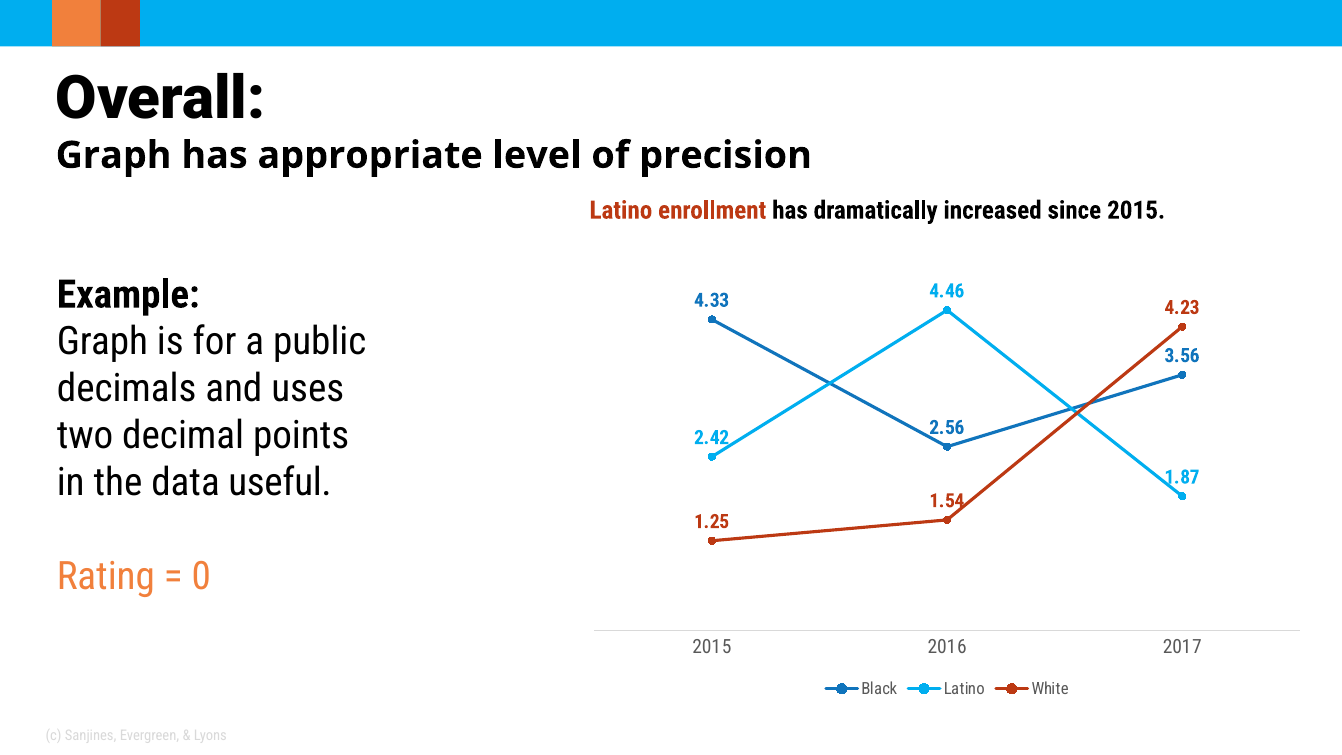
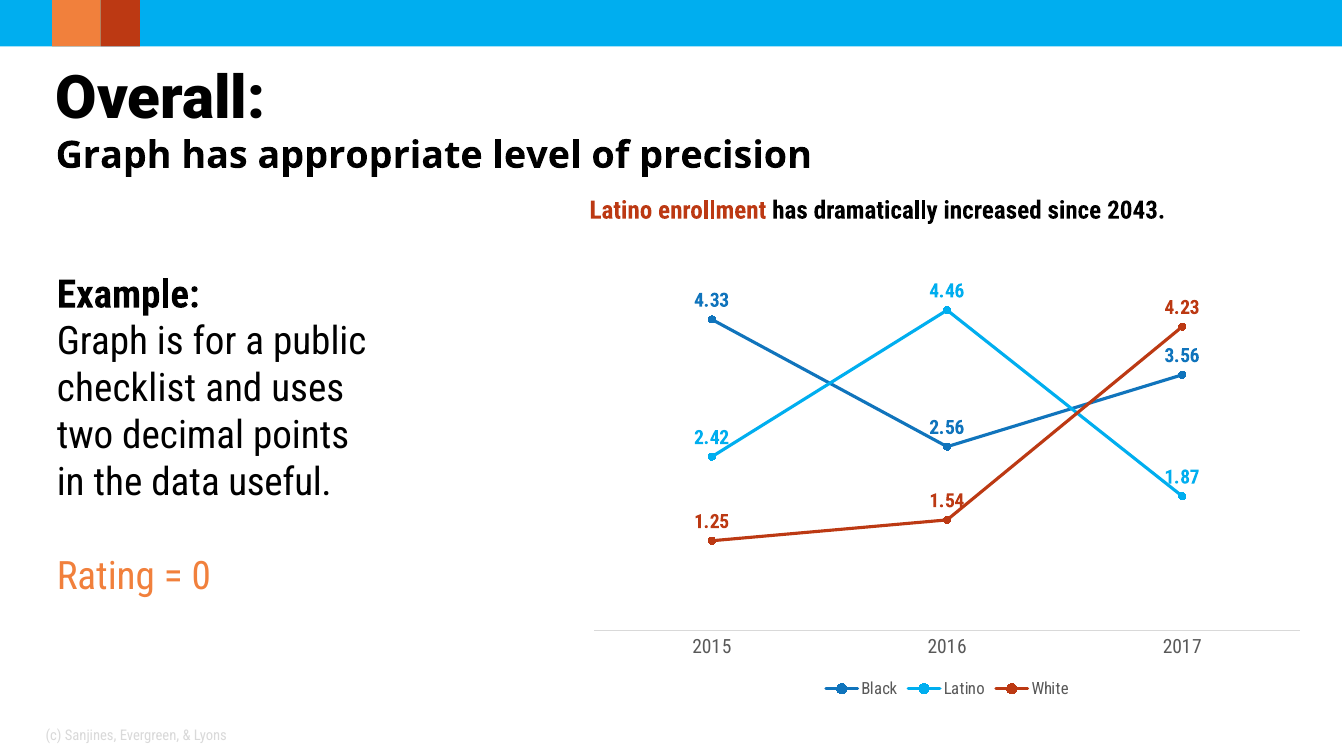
since 2015: 2015 -> 2043 (1136, 210)
decimals: decimals -> checklist (127, 389)
